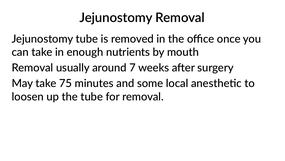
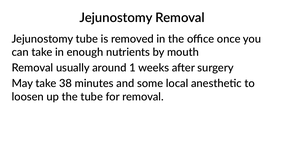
7: 7 -> 1 (133, 68)
75: 75 -> 38 (65, 83)
